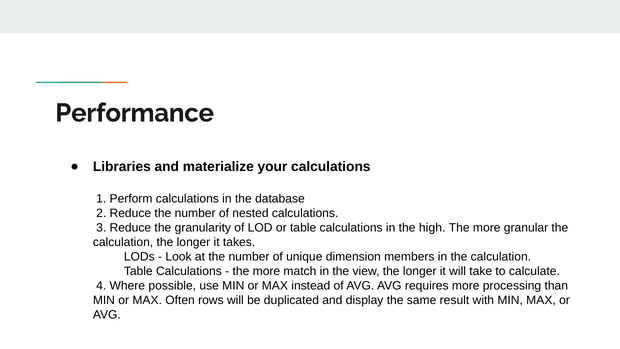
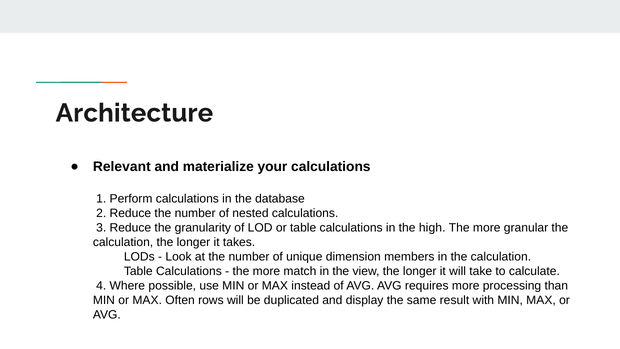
Performance: Performance -> Architecture (134, 113)
Libraries: Libraries -> Relevant (122, 167)
